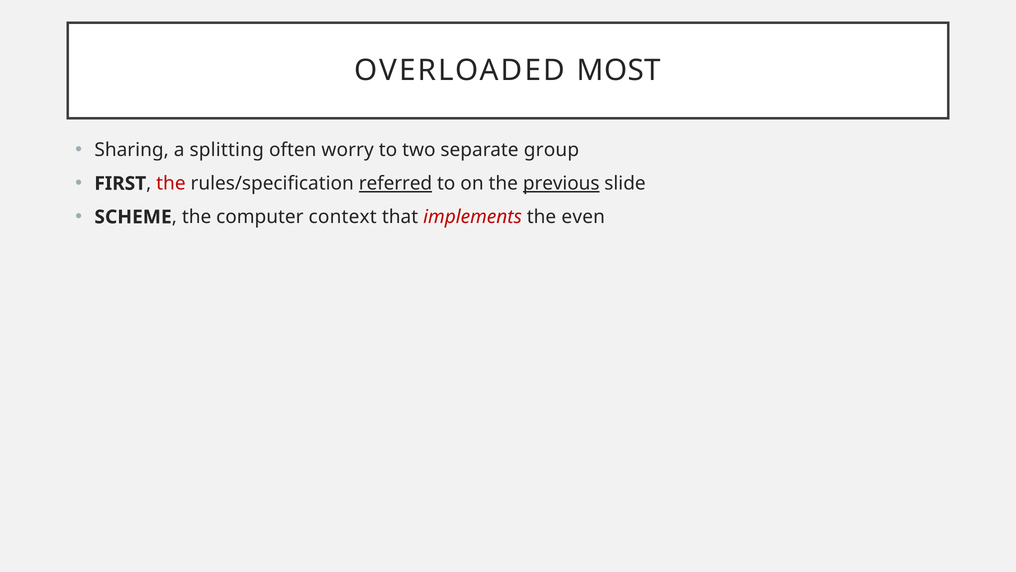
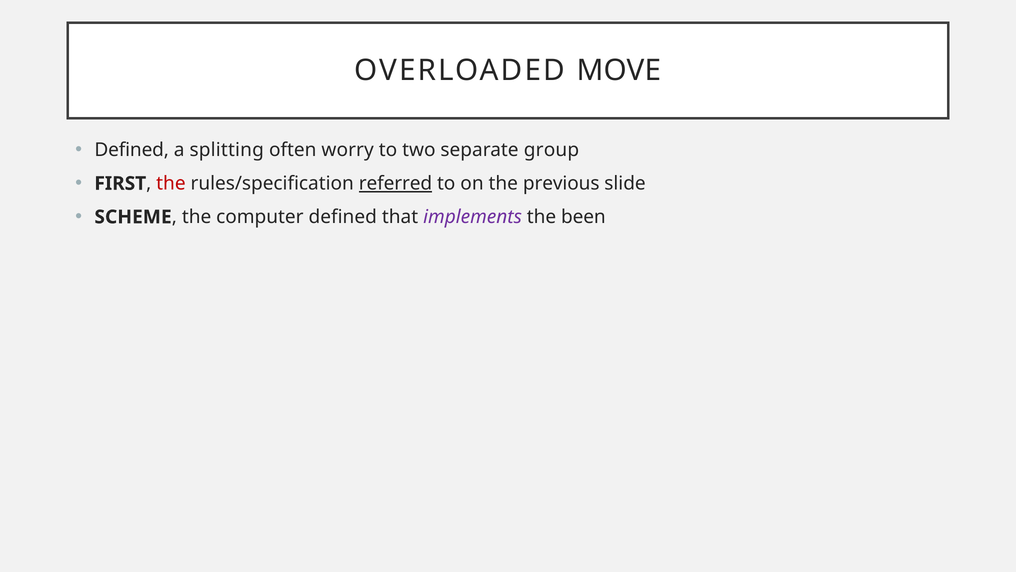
MOST: MOST -> MOVE (619, 70)
Sharing: Sharing -> Defined (132, 150)
previous underline: present -> none (561, 183)
computer context: context -> defined (343, 217)
implements colour: red -> purple (473, 217)
even: even -> been (583, 217)
